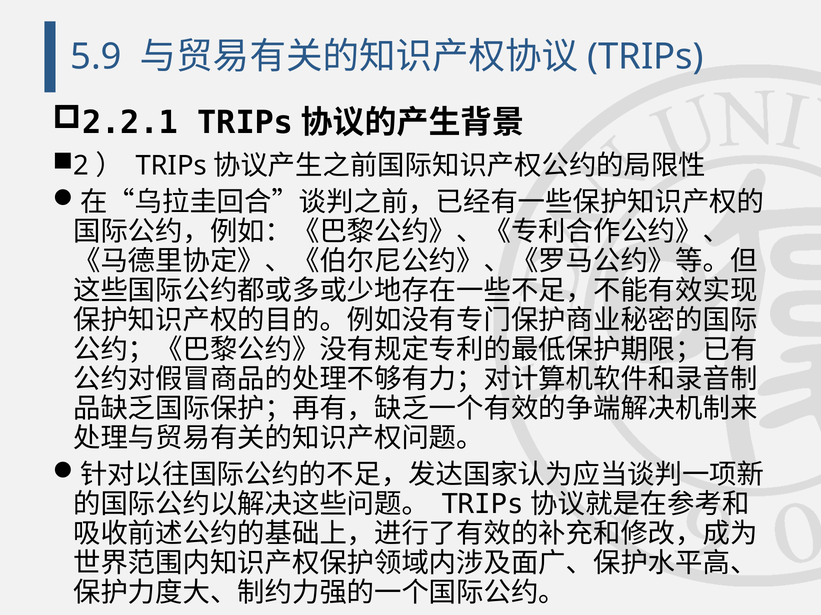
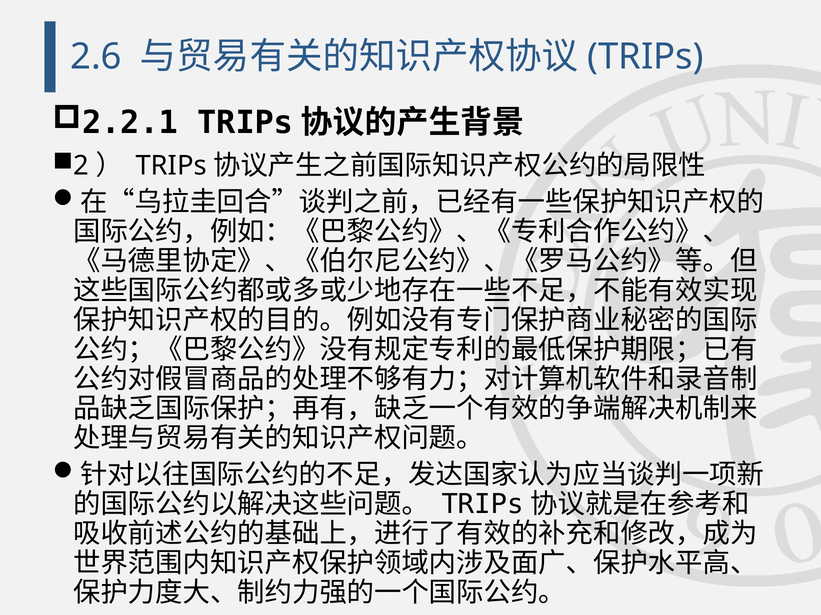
5.9: 5.9 -> 2.6 (96, 57)
